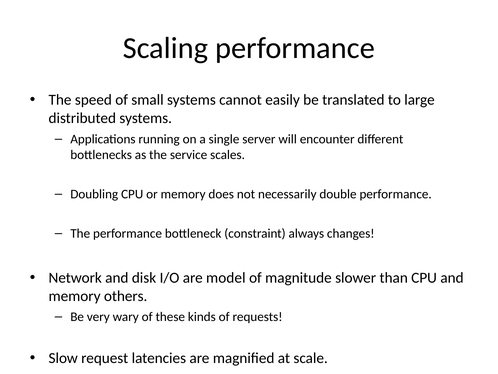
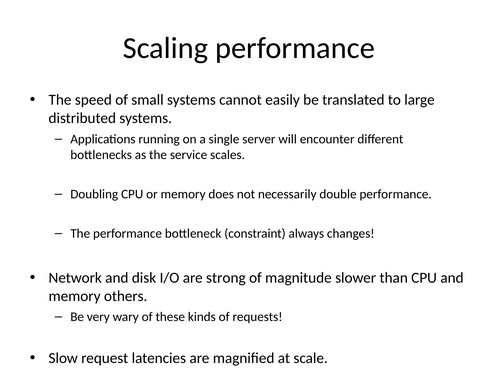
model: model -> strong (226, 277)
